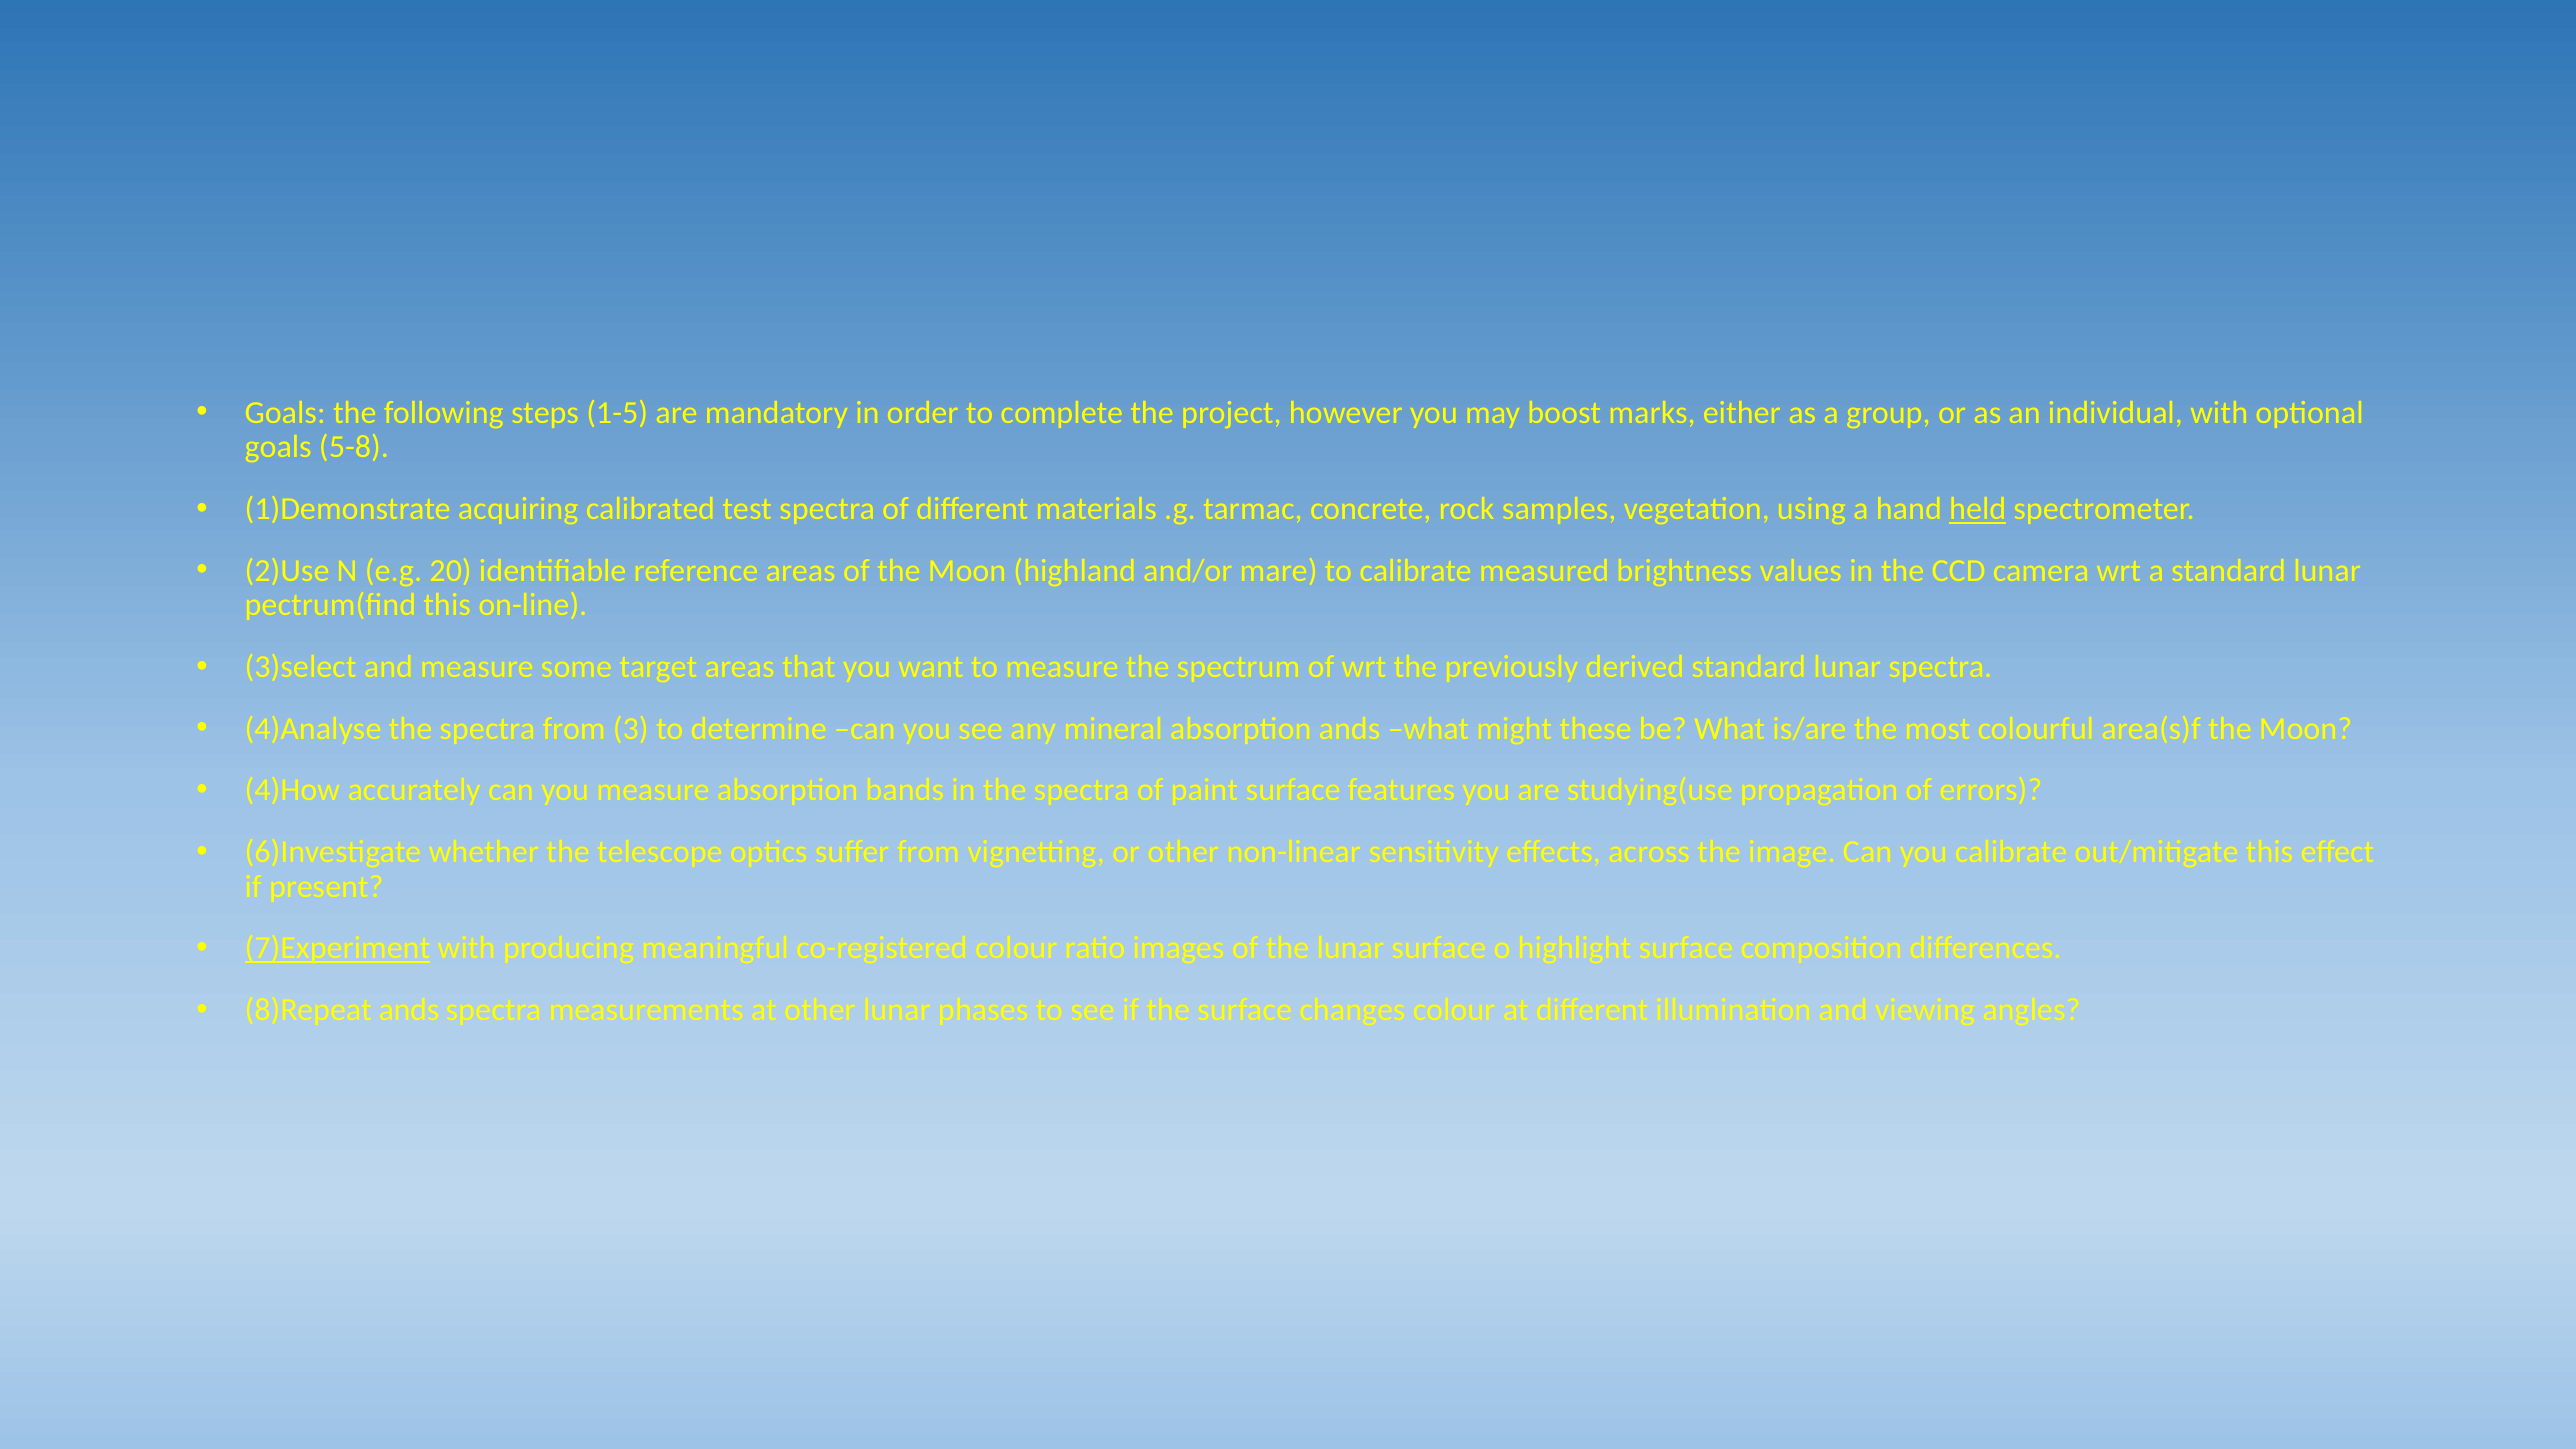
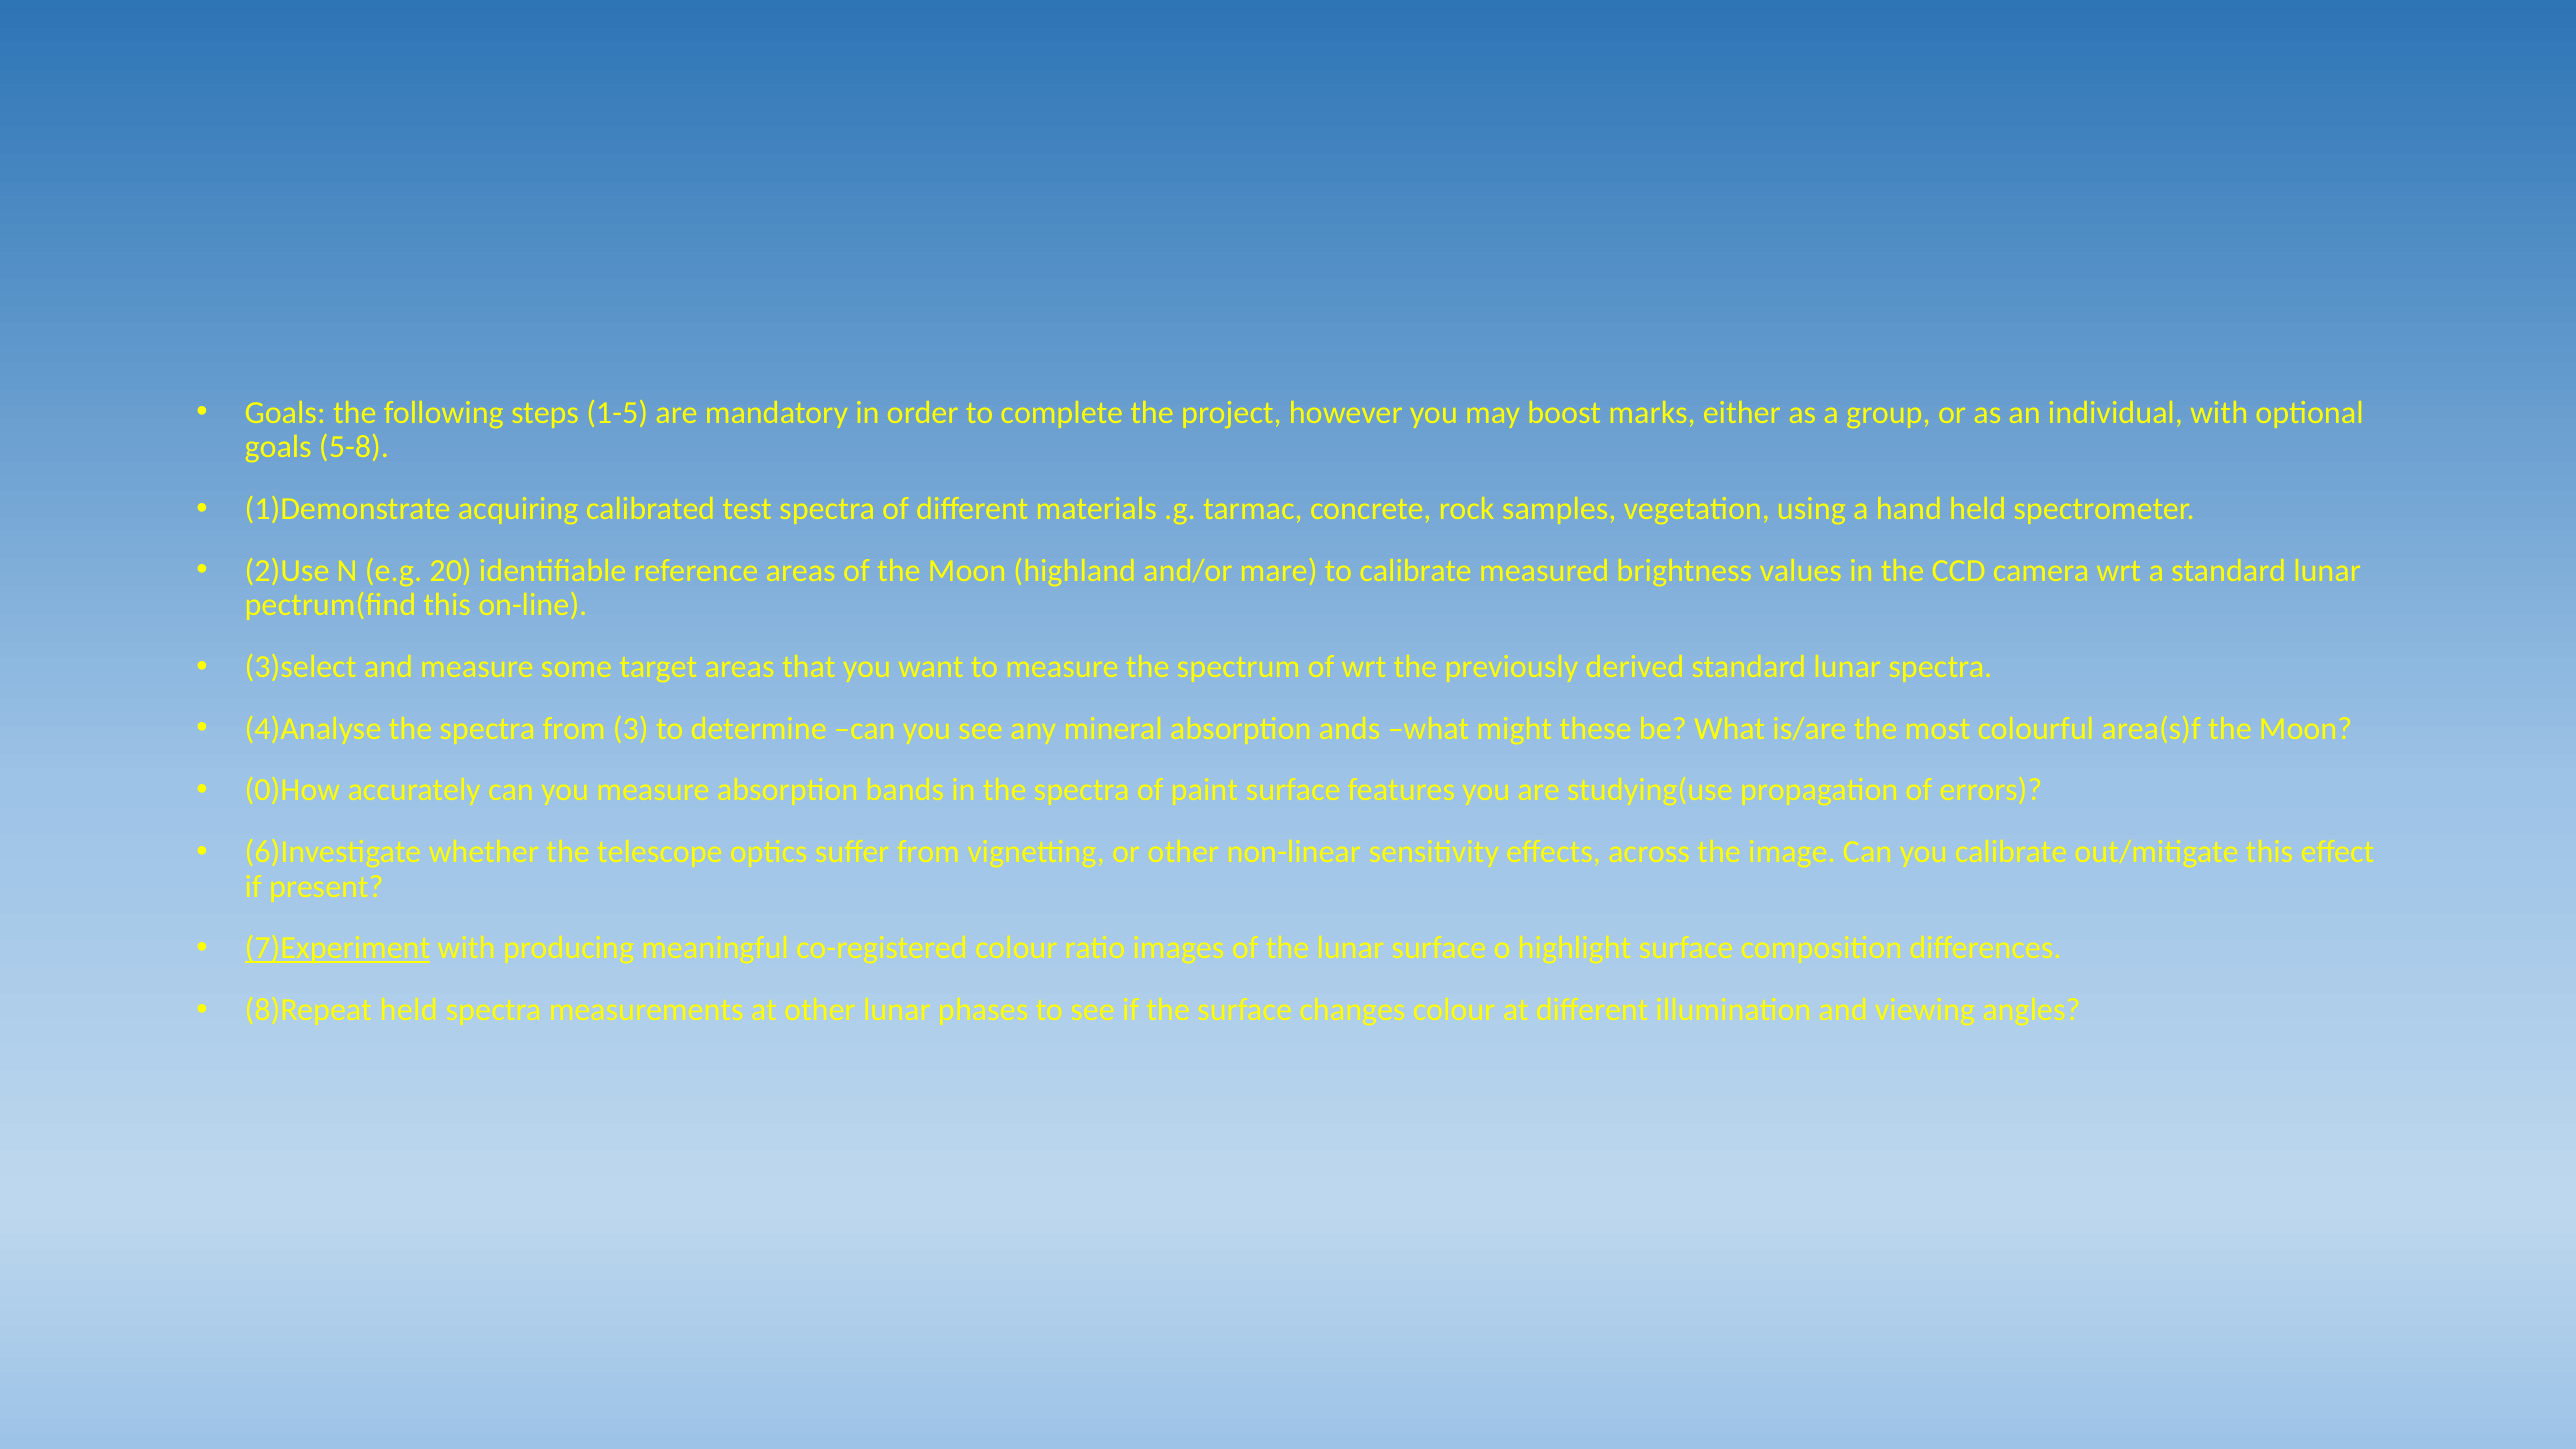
held underline: present -> none (1978, 509)
4)How: 4)How -> 0)How (292, 790)
8)Repeat ands: ands -> held (409, 1010)
